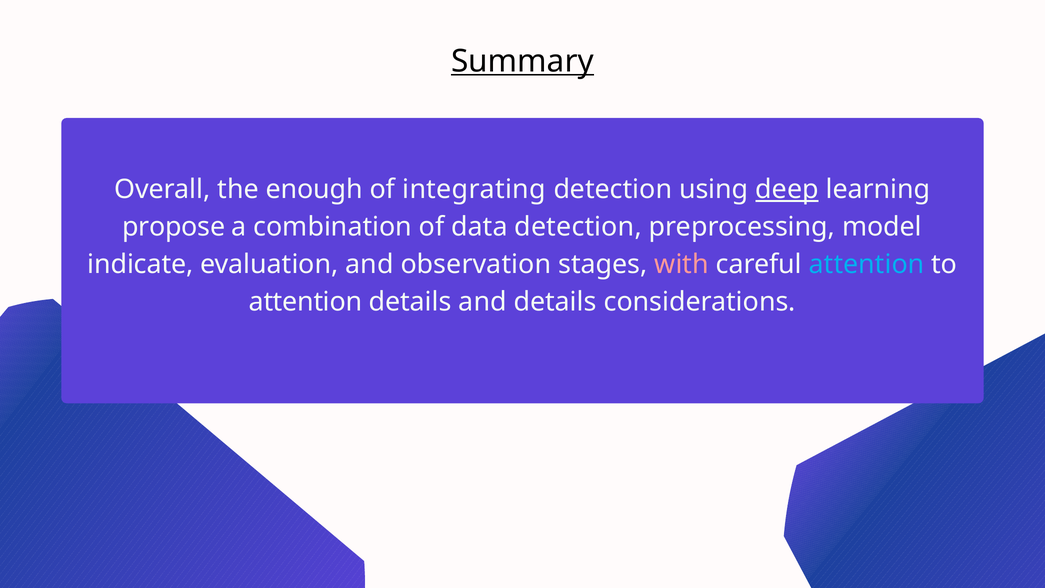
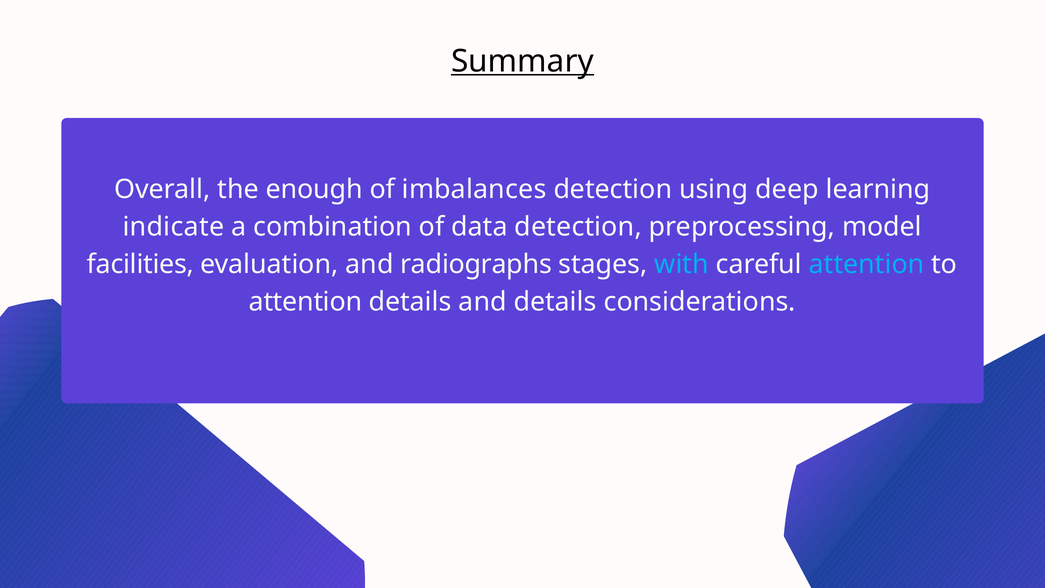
integrating: integrating -> imbalances (474, 189)
deep underline: present -> none (787, 189)
propose: propose -> indicate (173, 227)
indicate: indicate -> facilities (140, 264)
observation: observation -> radiographs (476, 264)
with colour: pink -> light blue (682, 264)
